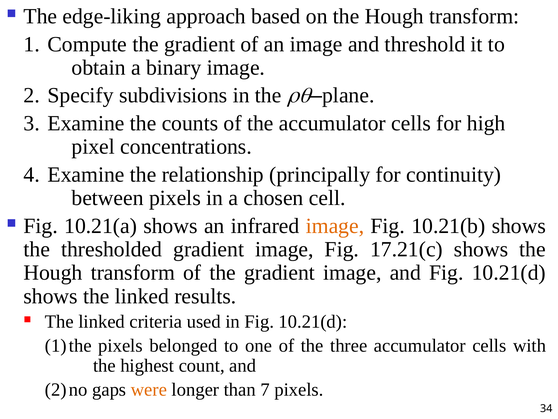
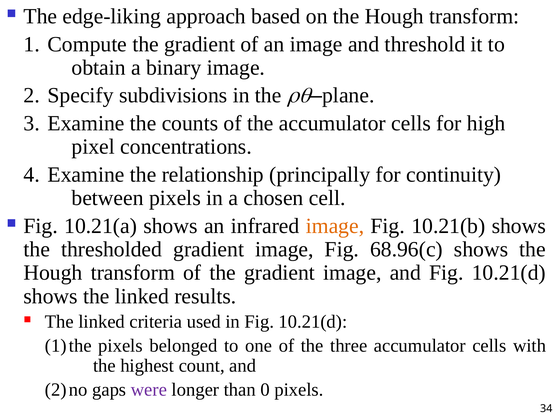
17.21(c: 17.21(c -> 68.96(c (406, 249)
were colour: orange -> purple (149, 389)
7: 7 -> 0 (265, 389)
